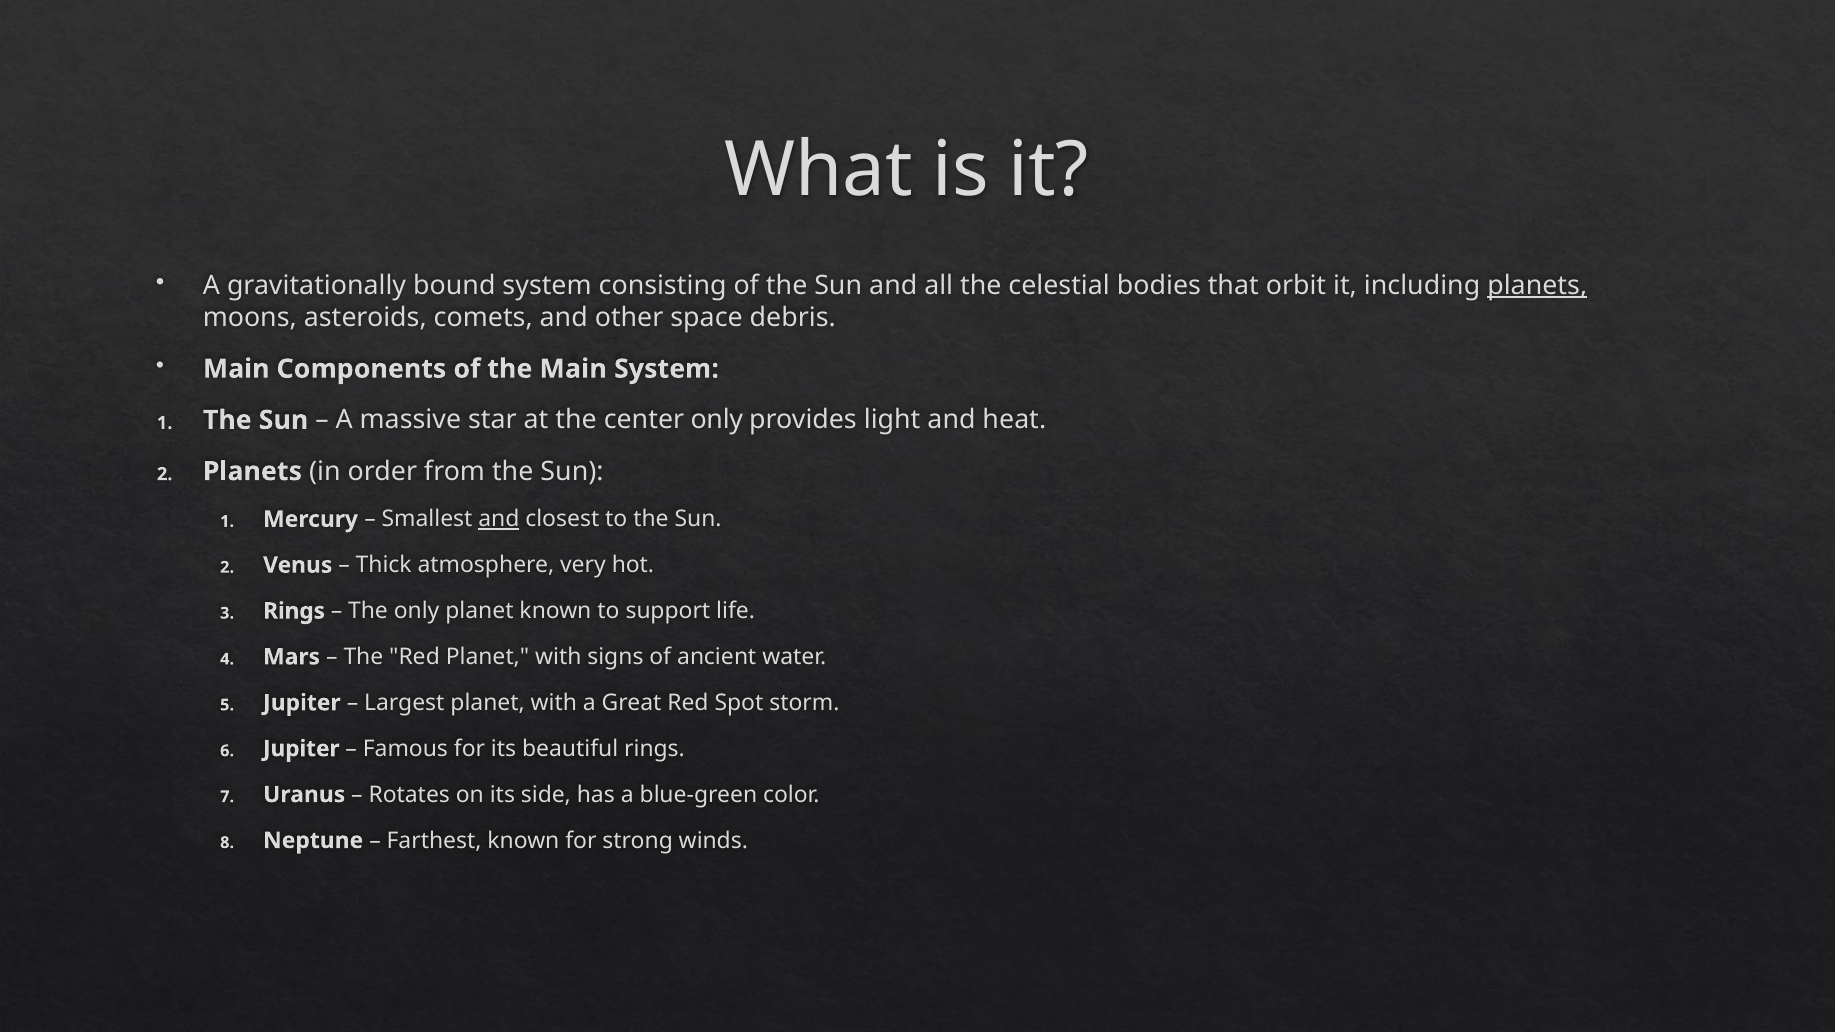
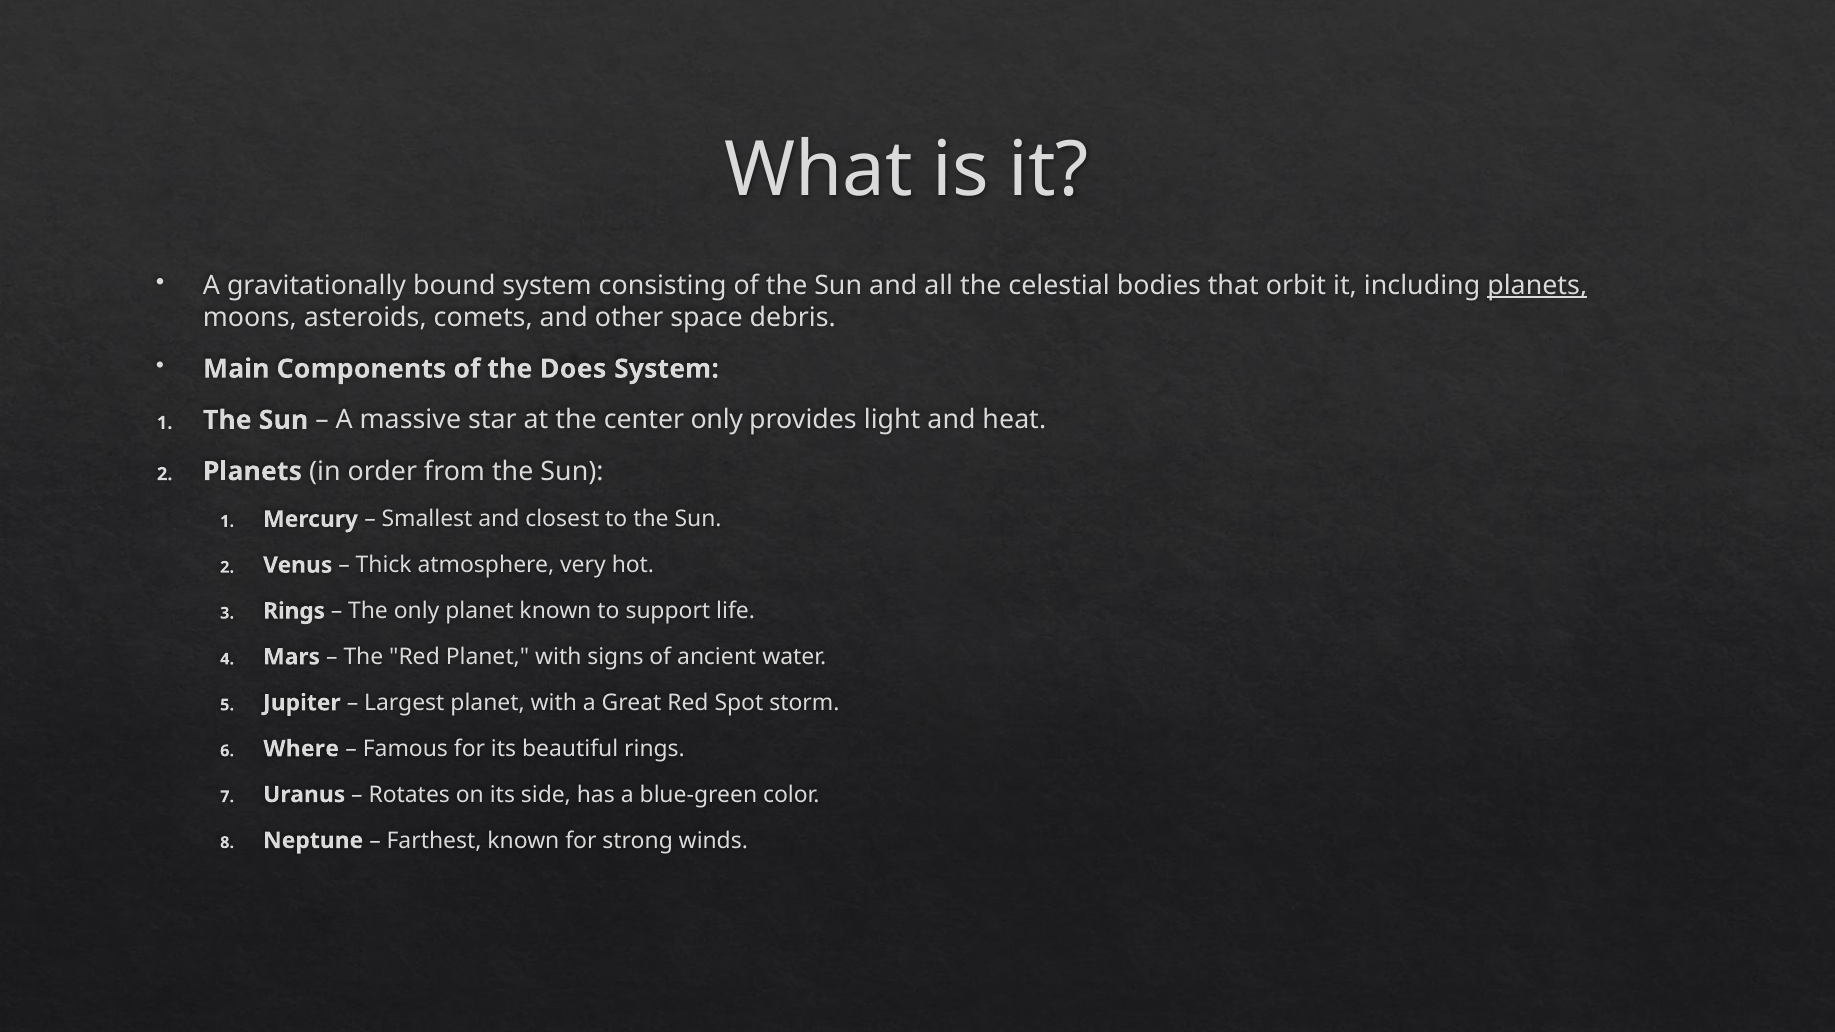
the Main: Main -> Does (573, 369)
and underline: present -> none (499, 519)
Jupiter: Jupiter -> Where (301, 749)
